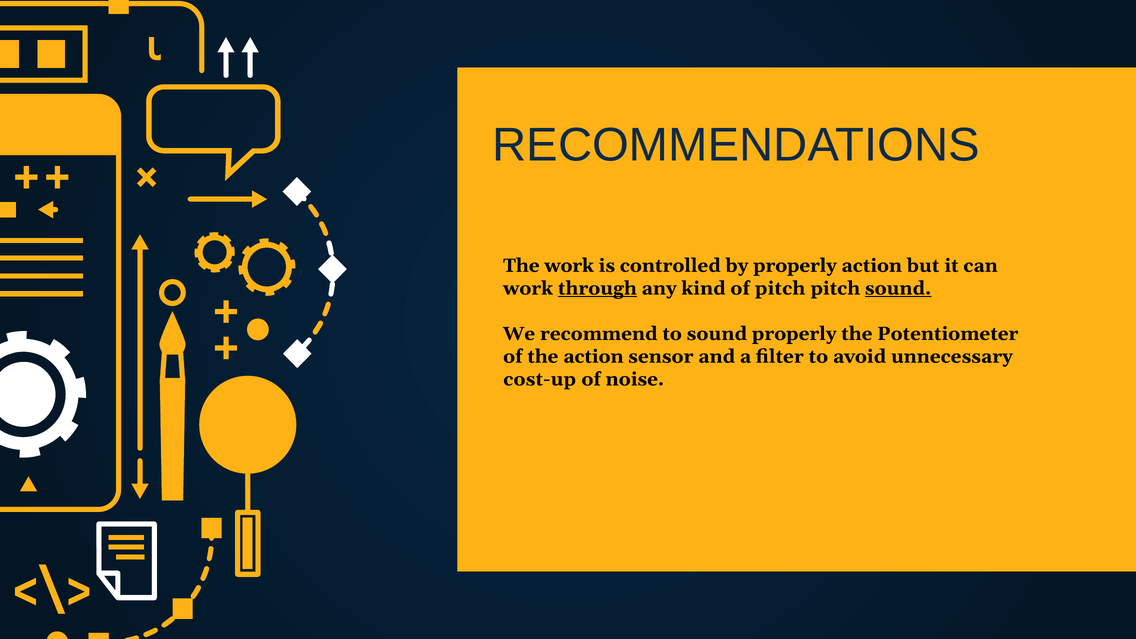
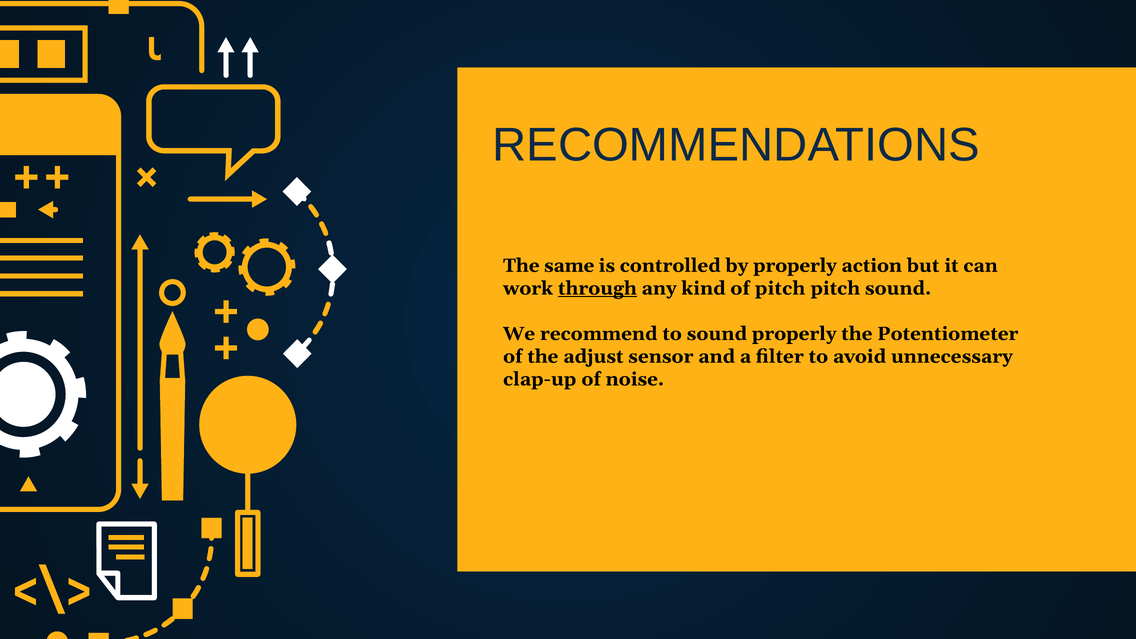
The work: work -> same (569, 266)
sound underline: present -> none (898, 288)
the action: action -> adjust (593, 356)
cost-up: cost-up -> clap-up (540, 379)
